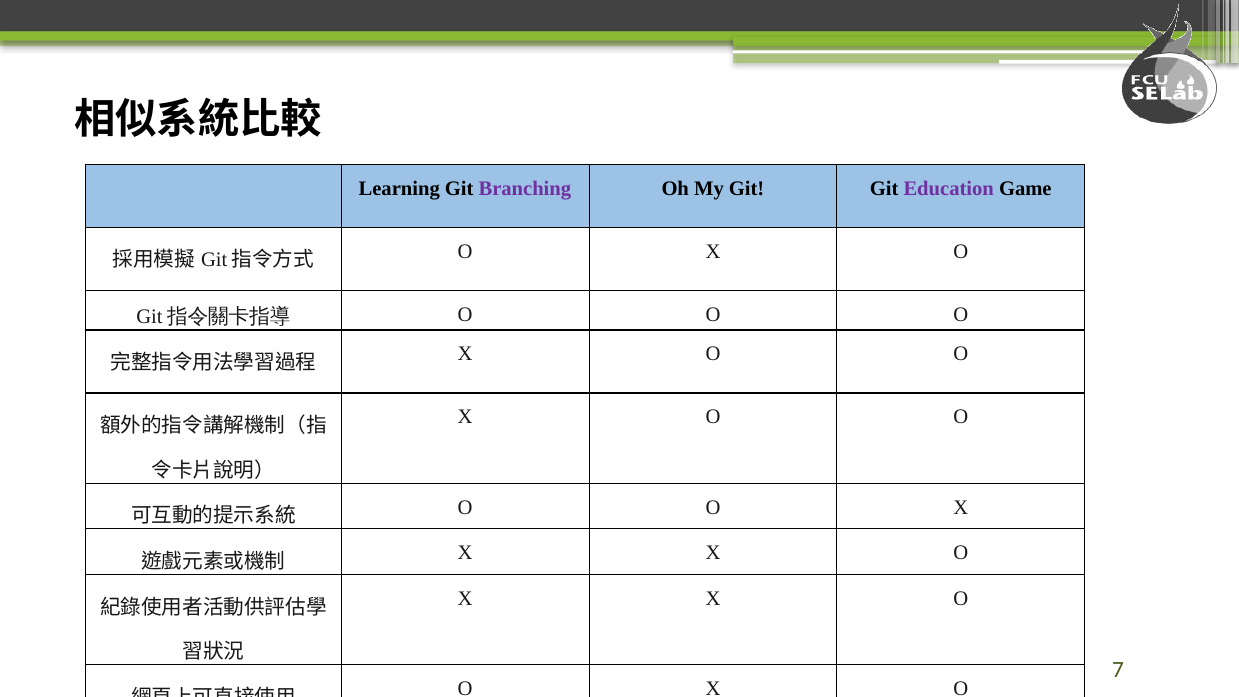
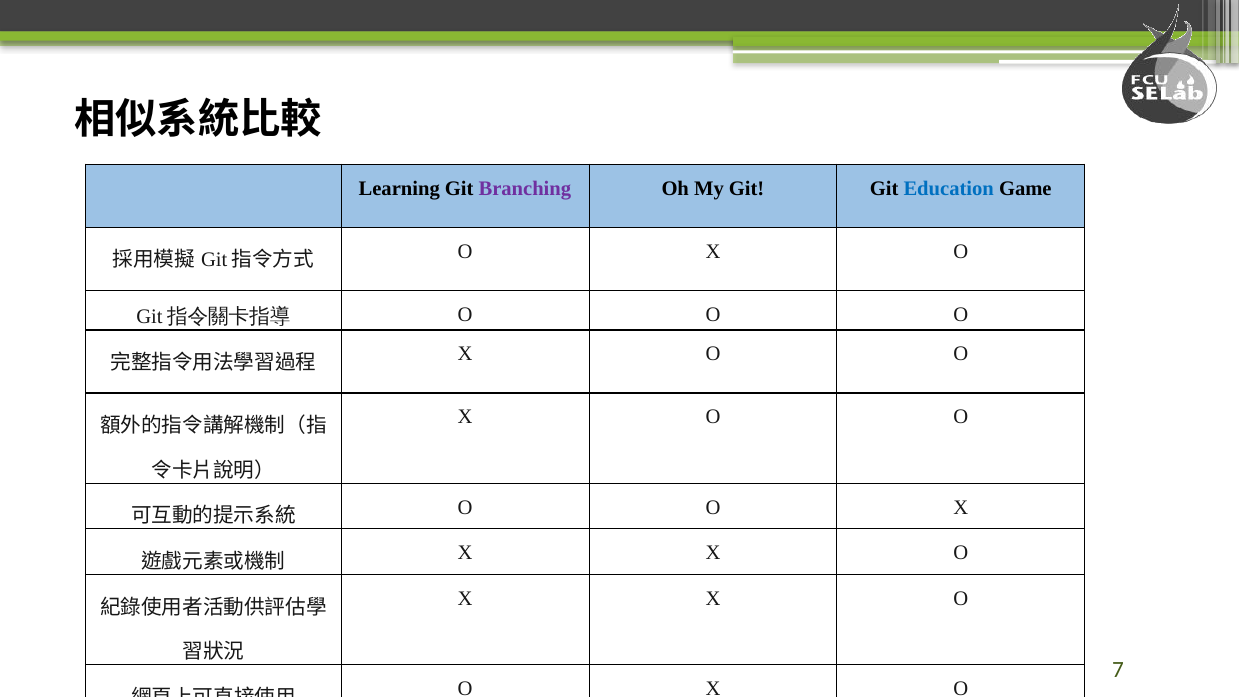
Education colour: purple -> blue (949, 188)
